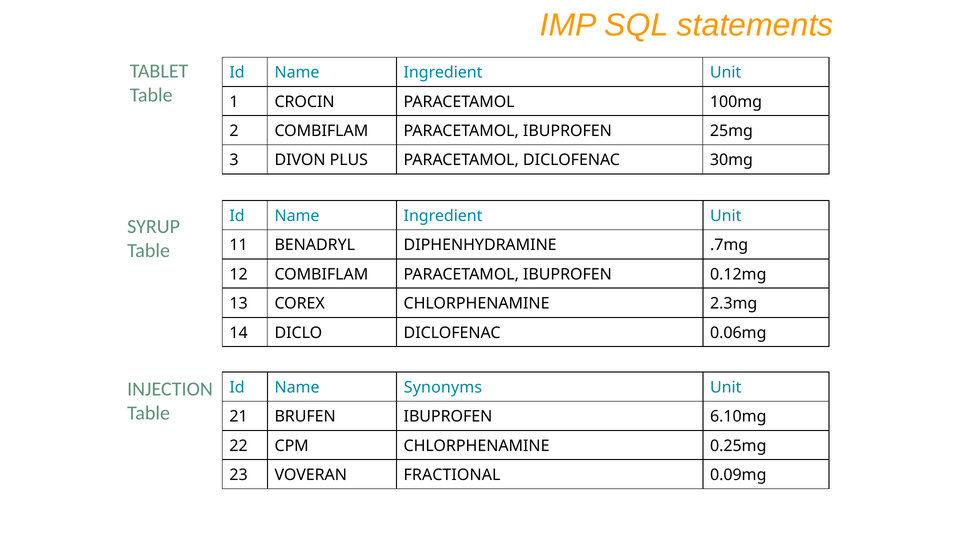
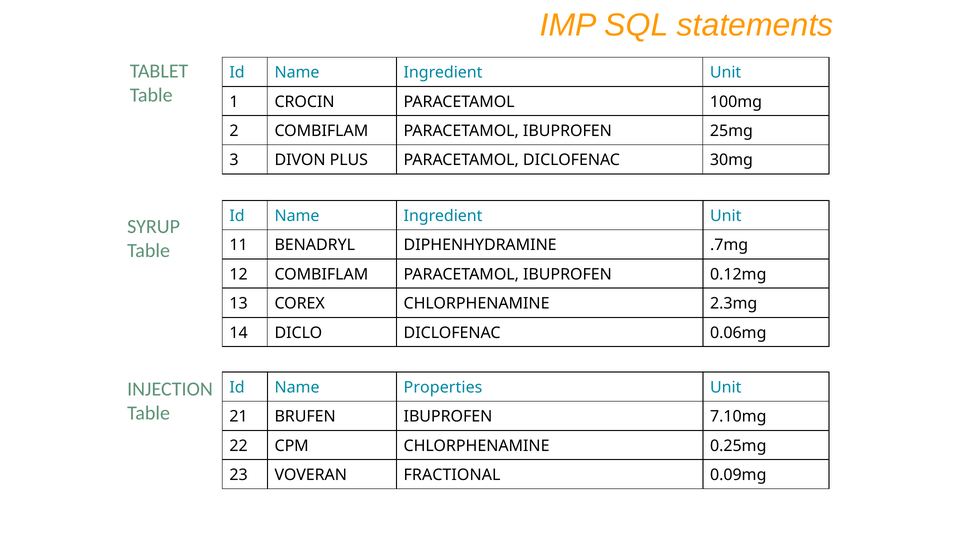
Synonyms: Synonyms -> Properties (443, 388)
6.10mg: 6.10mg -> 7.10mg (738, 417)
